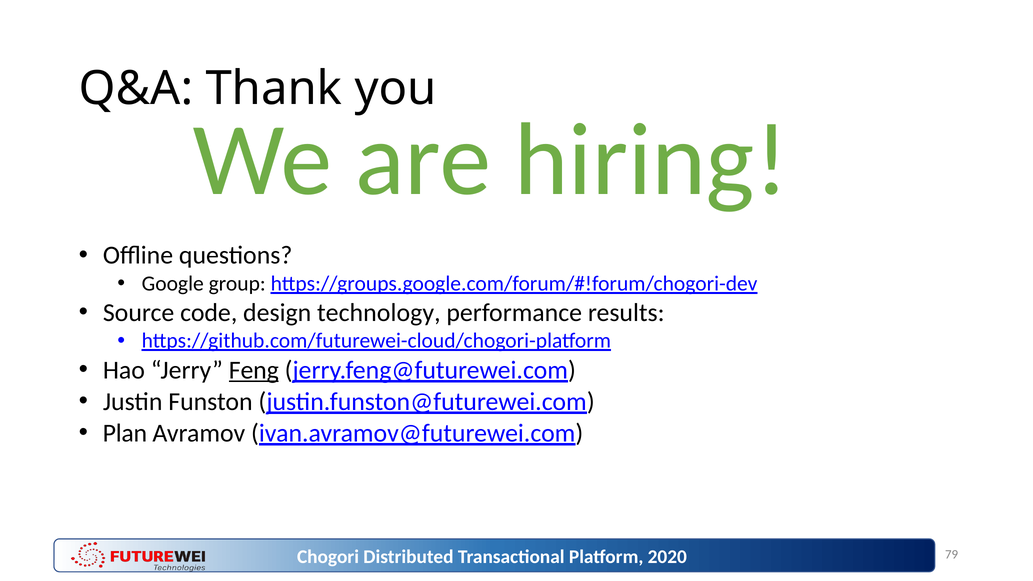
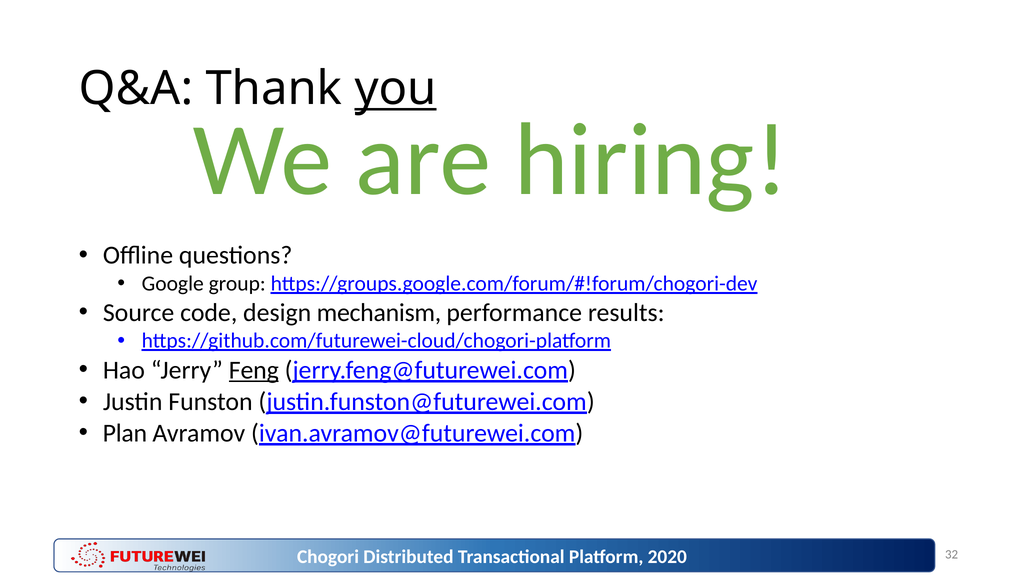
you underline: none -> present (396, 89)
technology: technology -> mechanism (379, 313)
79: 79 -> 32 (952, 555)
